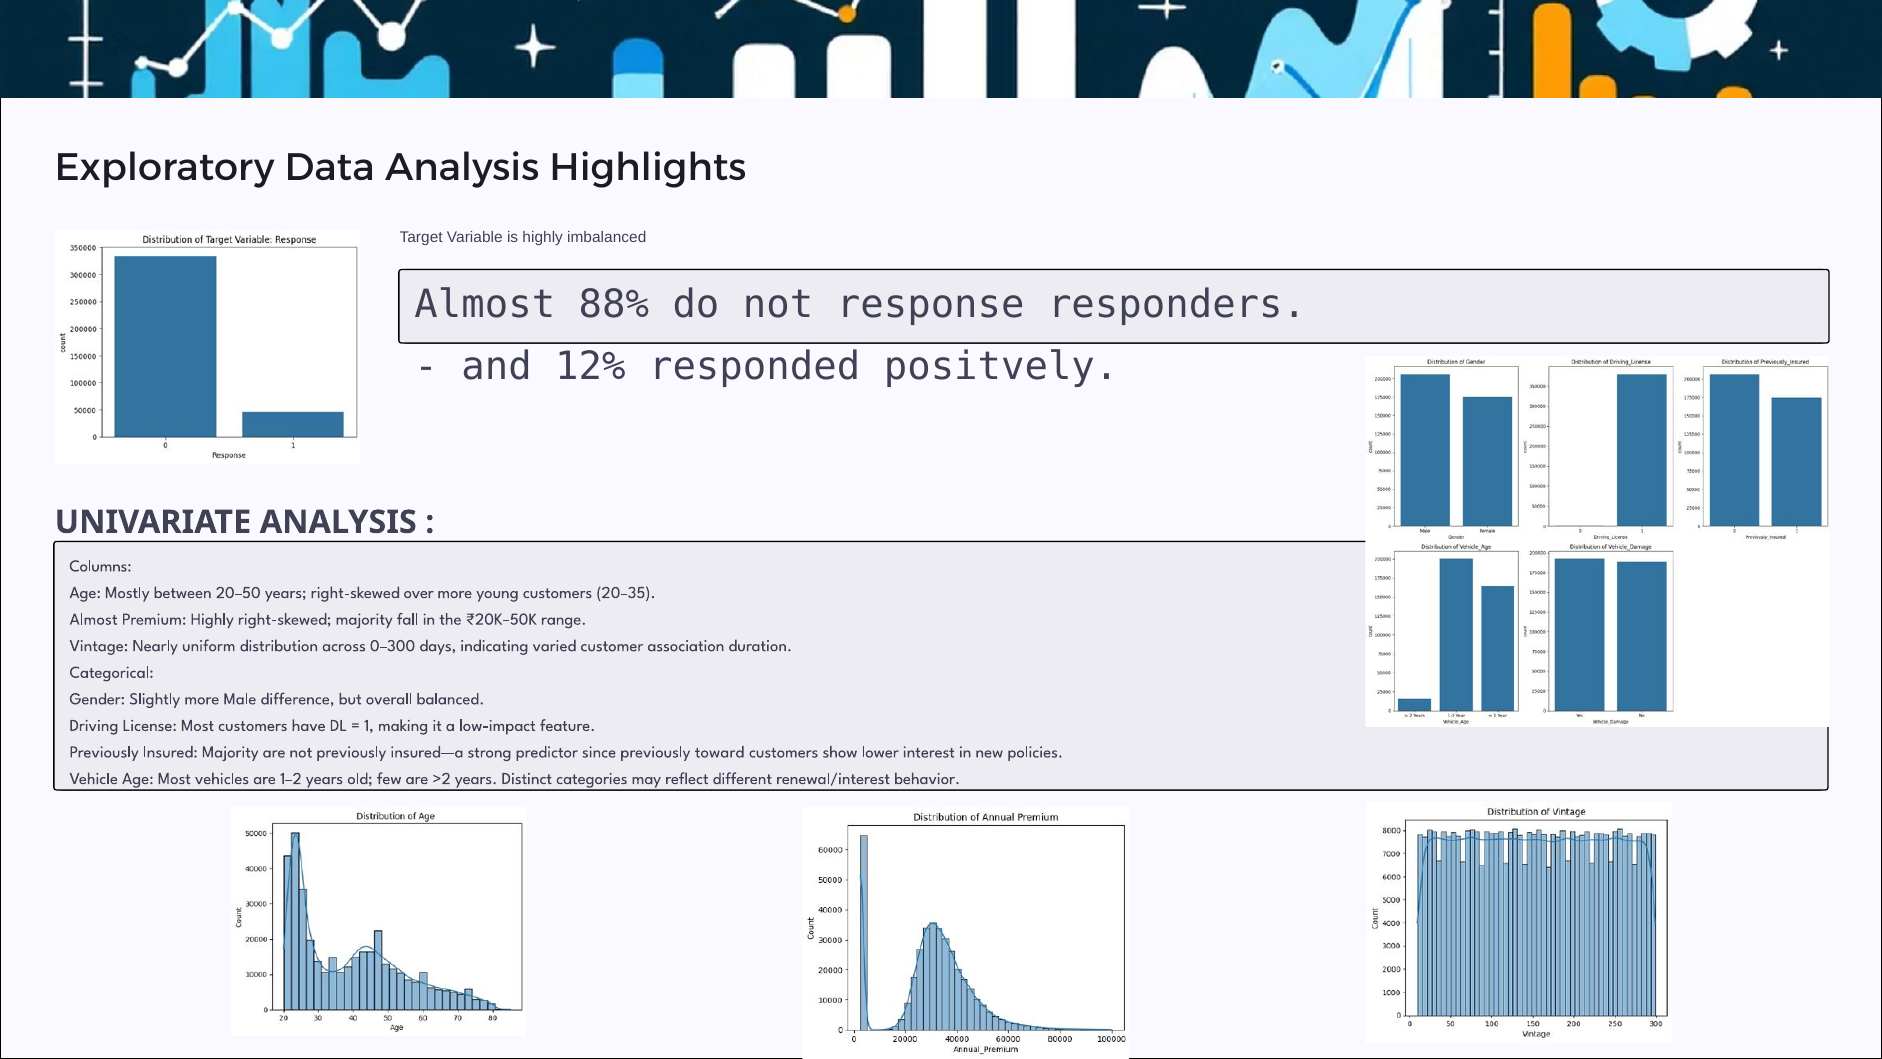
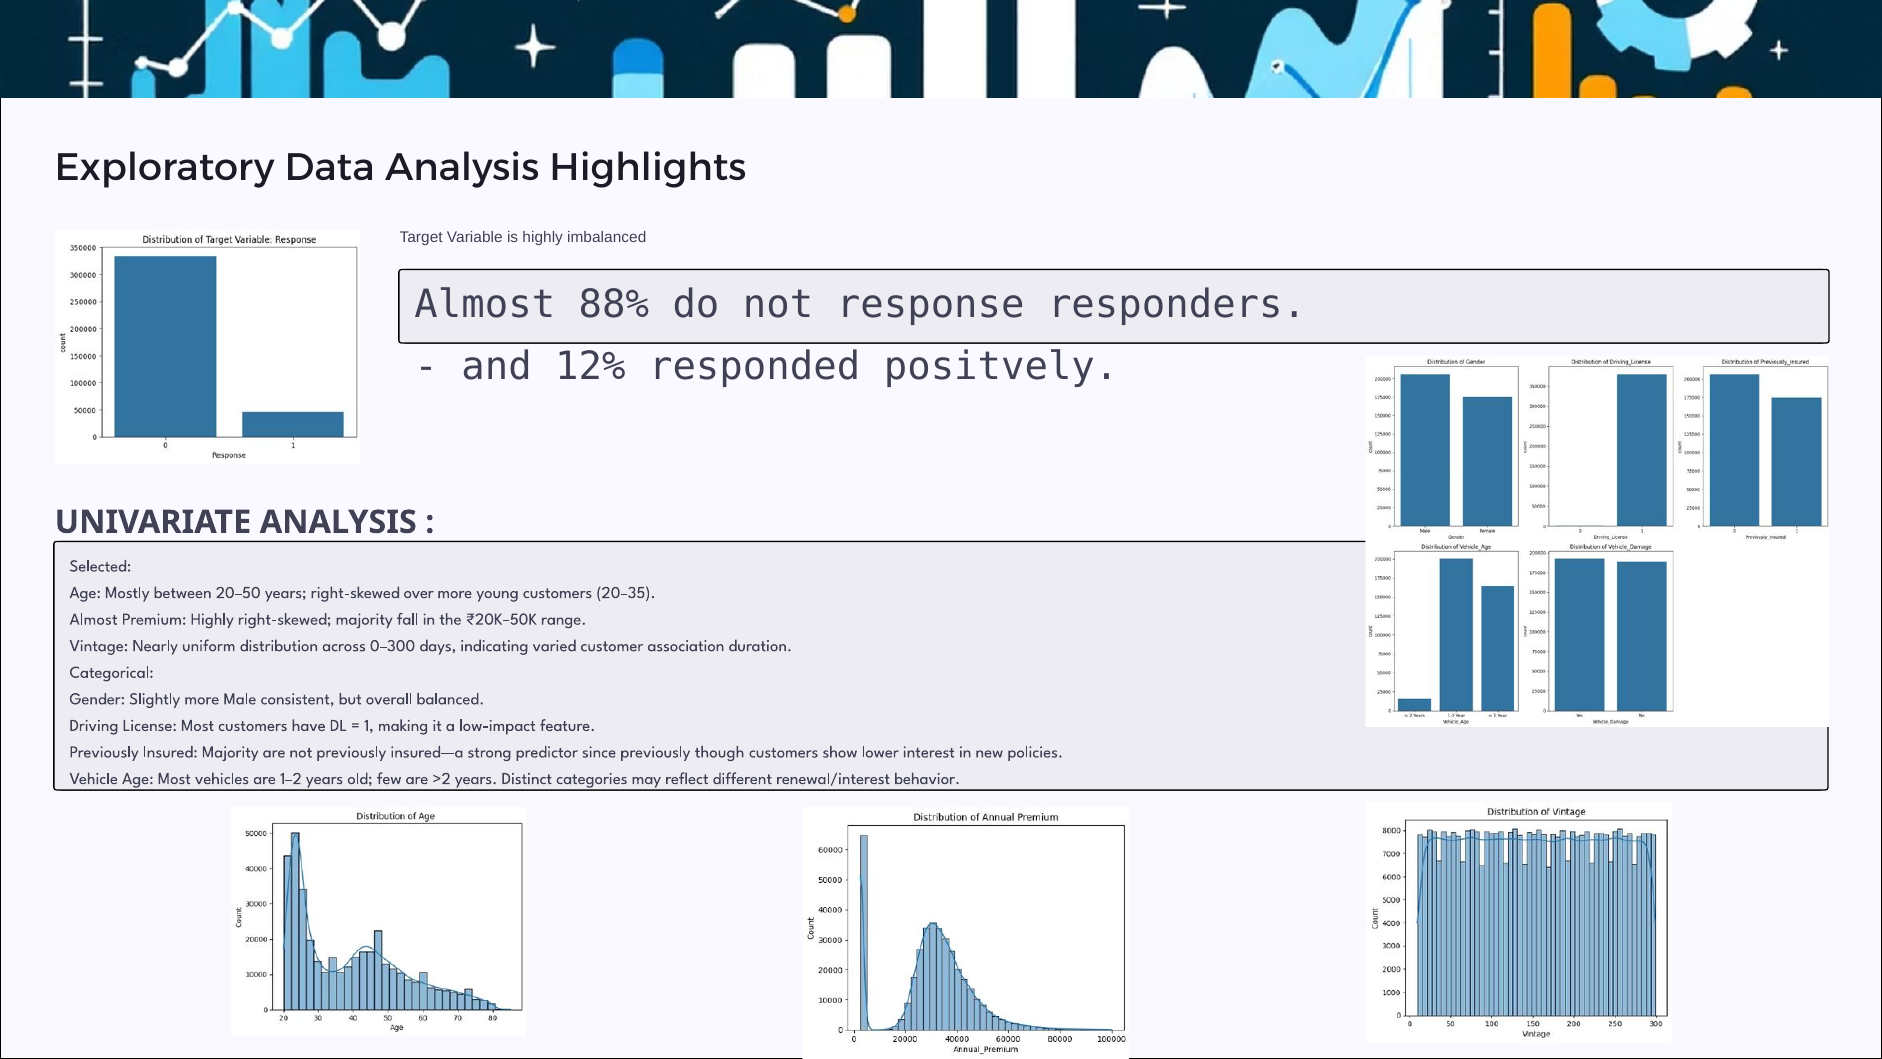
Columns: Columns -> Selected (100, 566)
difference: difference -> consistent (298, 699)
toward: toward -> though (720, 752)
